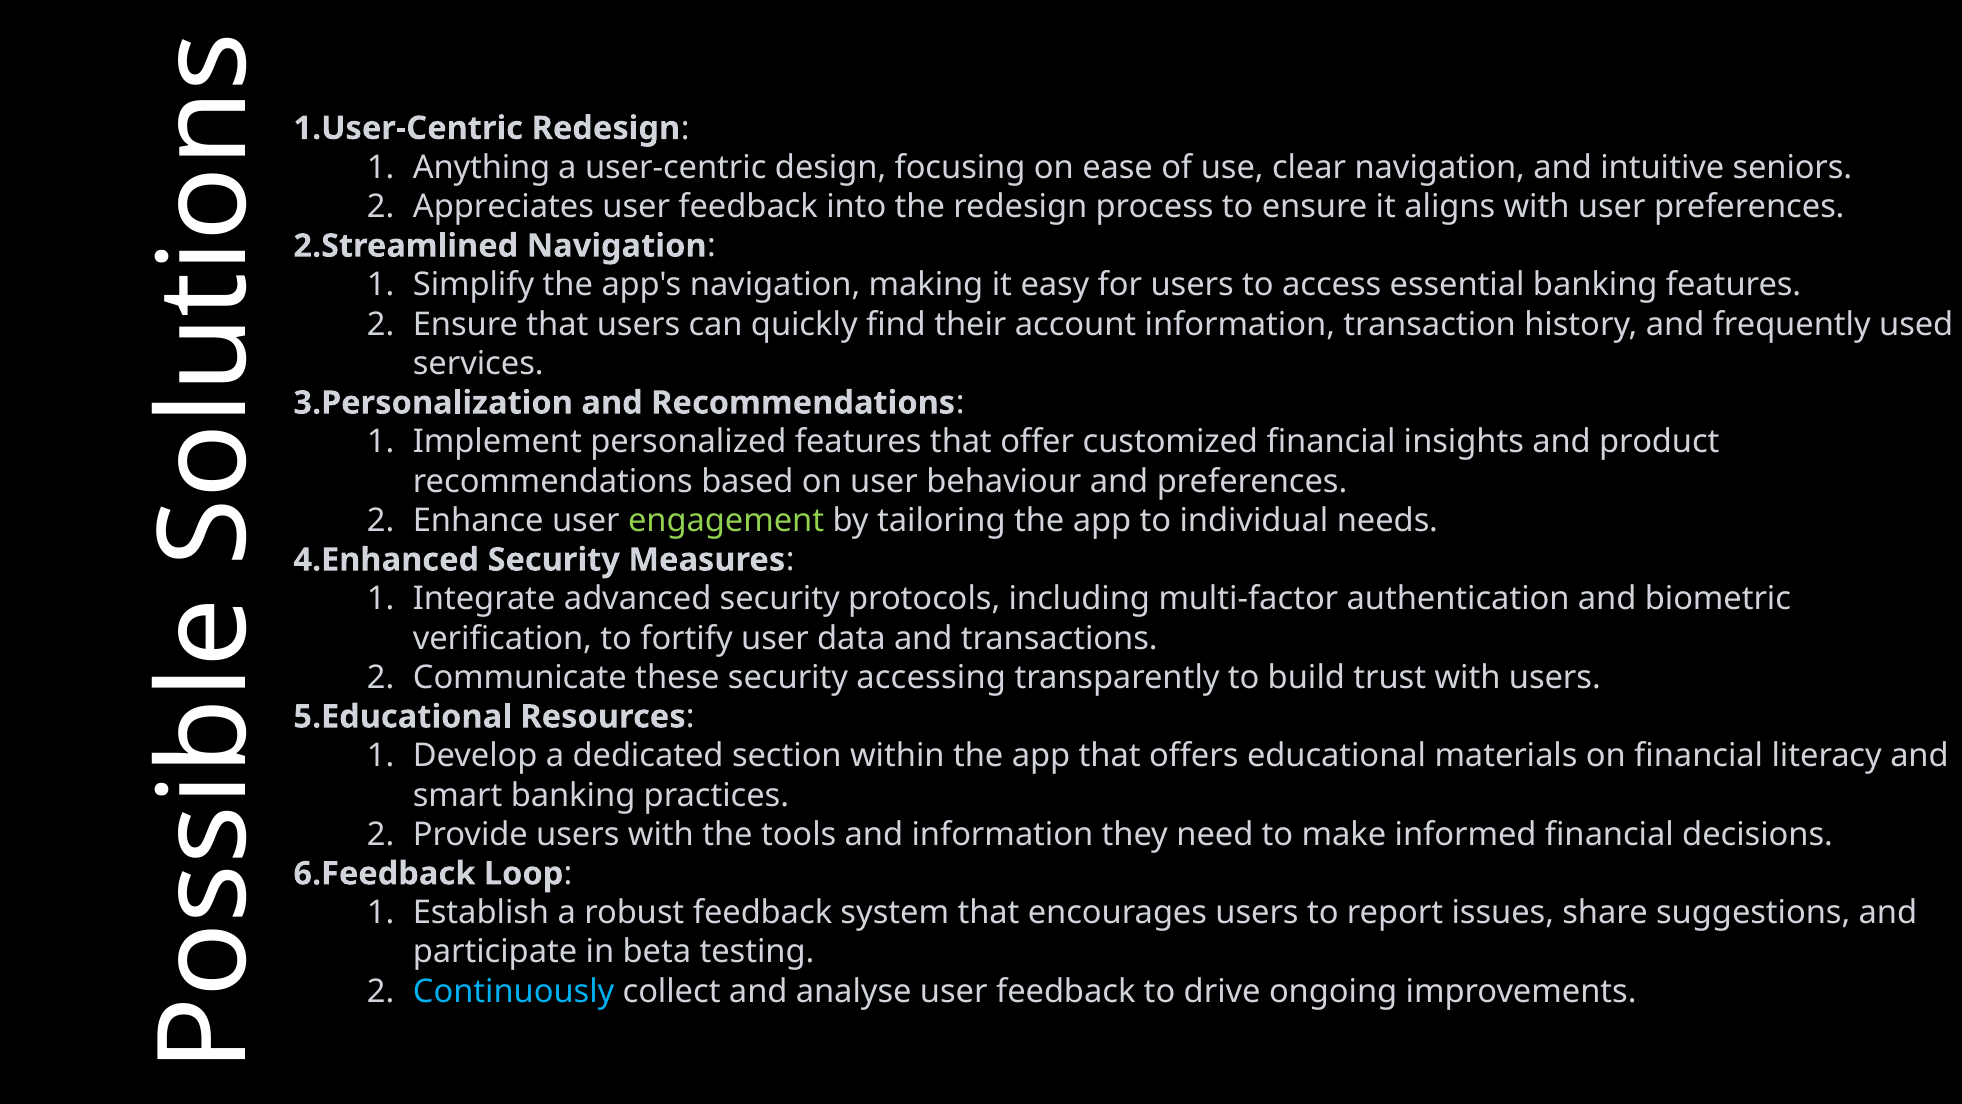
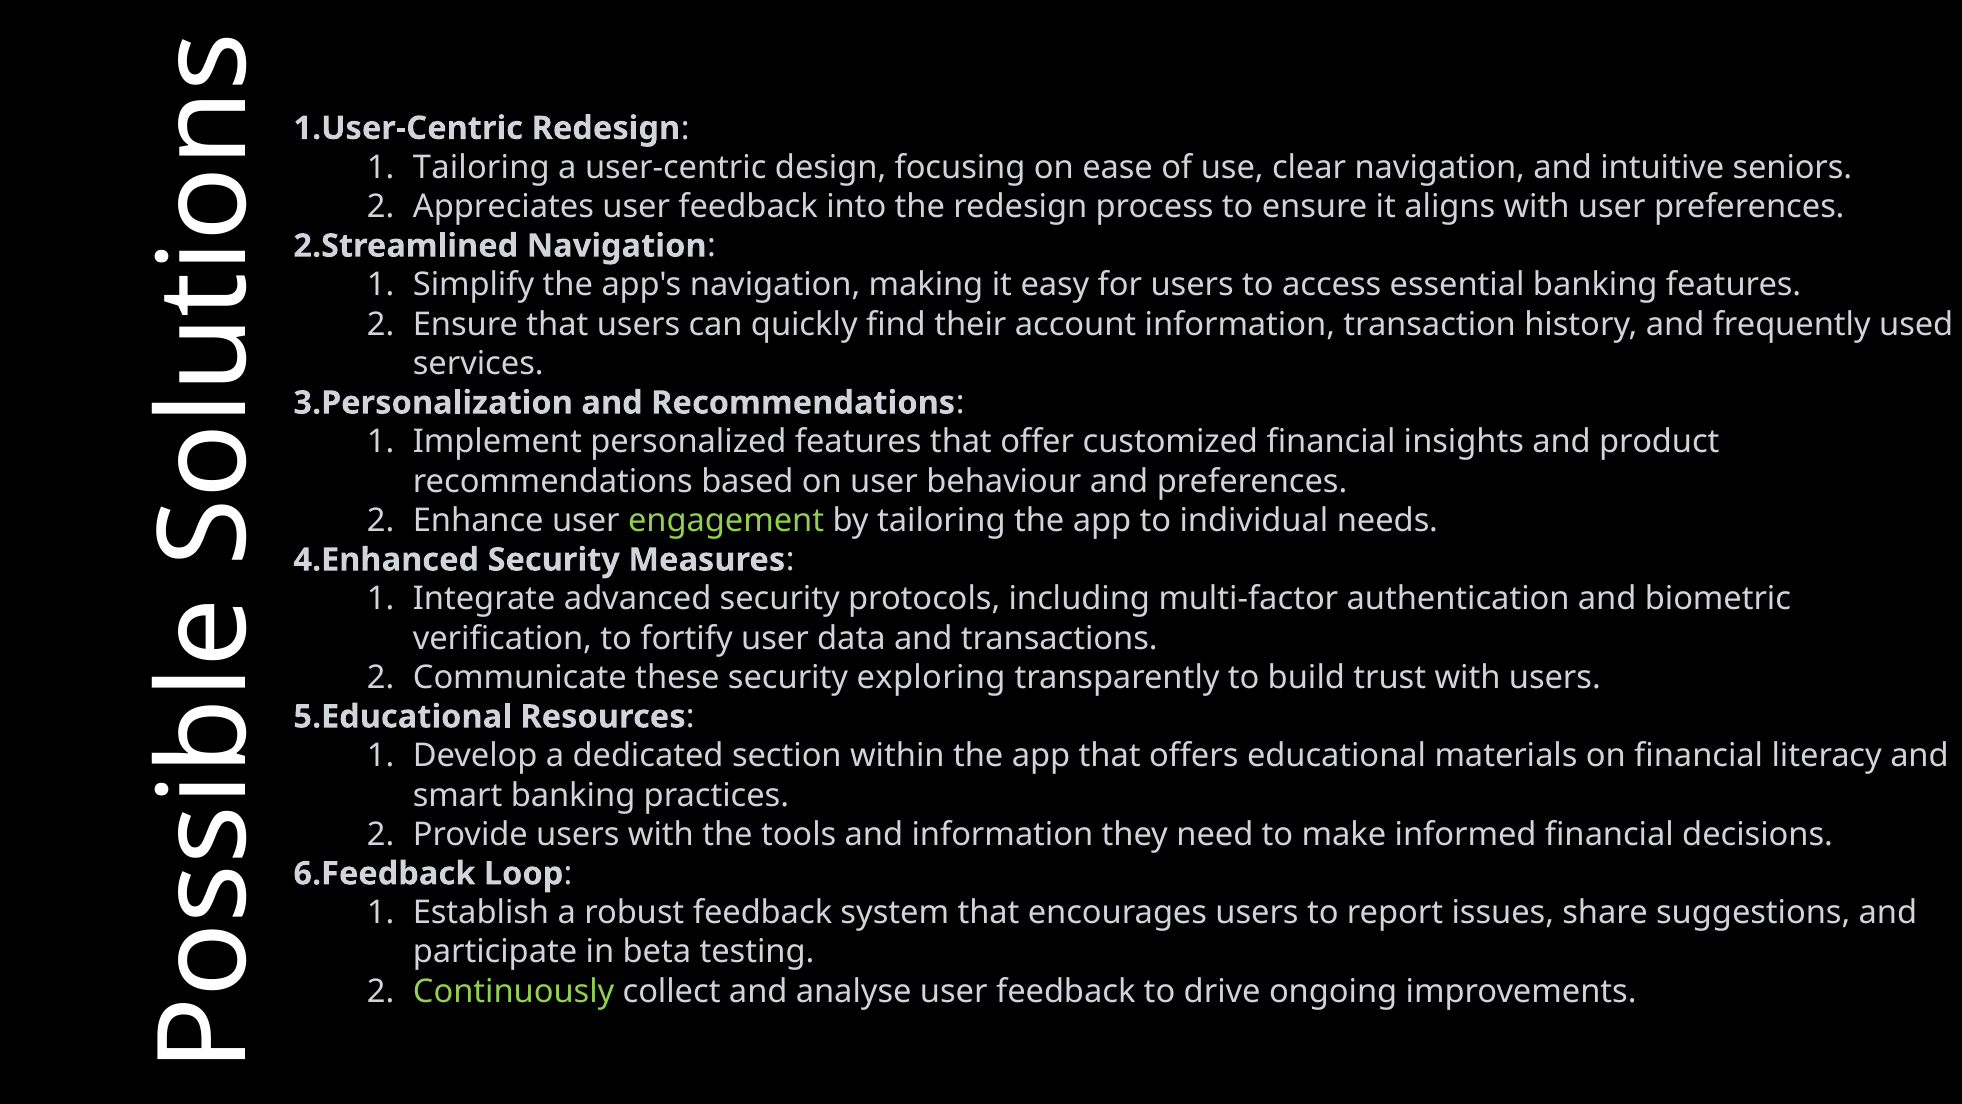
Anything: Anything -> Tailoring (481, 167)
accessing: accessing -> exploring (931, 677)
Continuously colour: light blue -> light green (514, 991)
